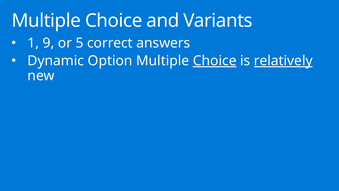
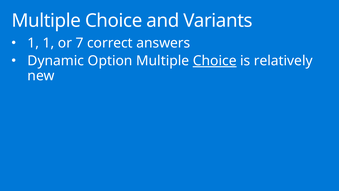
1 9: 9 -> 1 (48, 43)
5: 5 -> 7 (80, 43)
relatively underline: present -> none (283, 61)
